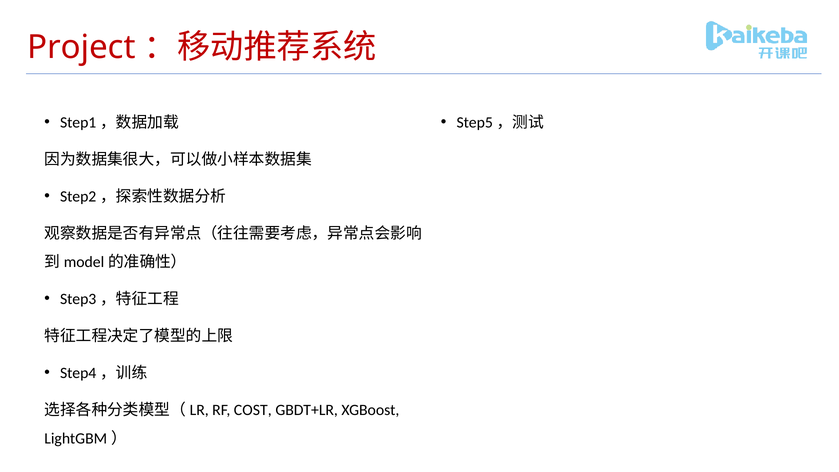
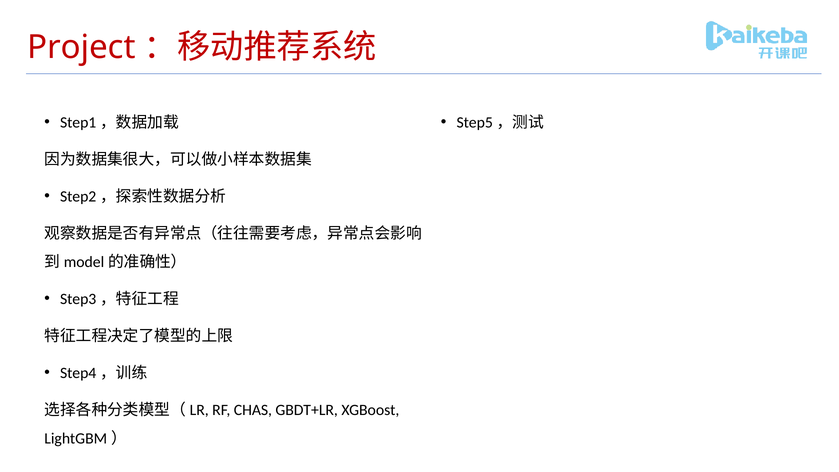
COST: COST -> CHAS (253, 410)
